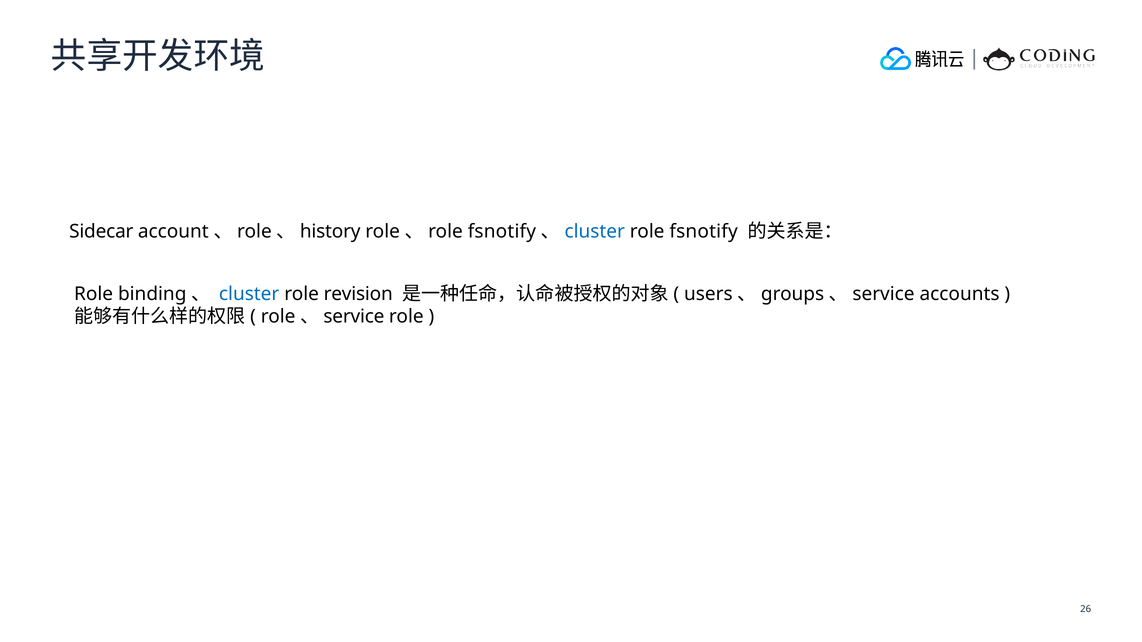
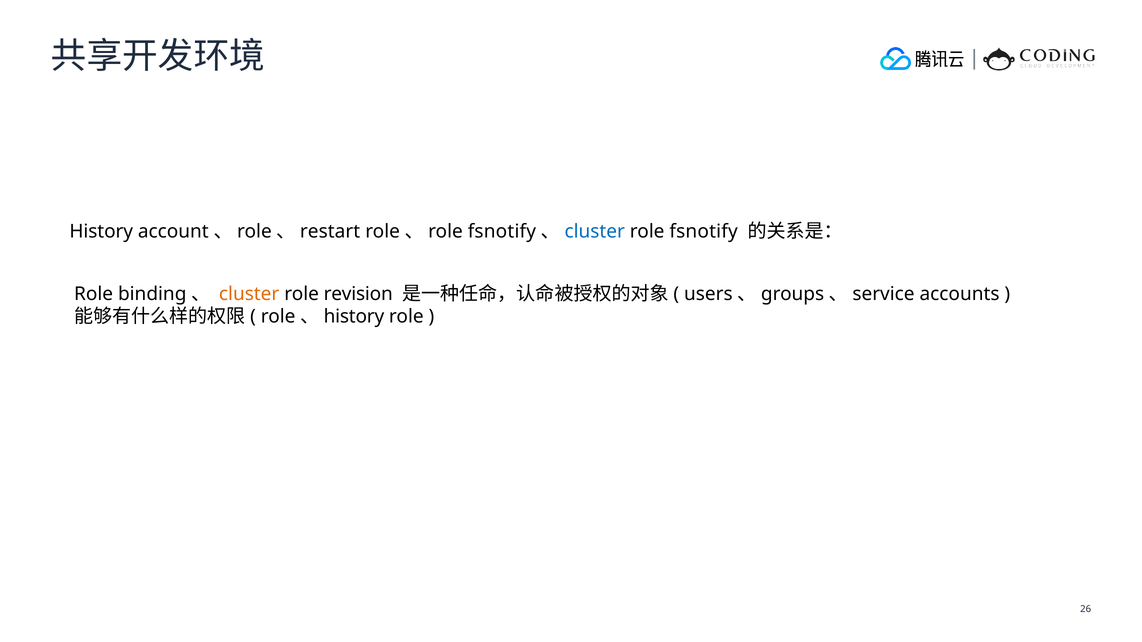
Sidecar: Sidecar -> History (101, 232)
history: history -> restart (330, 232)
cluster colour: blue -> orange (249, 294)
service: service -> history (354, 317)
